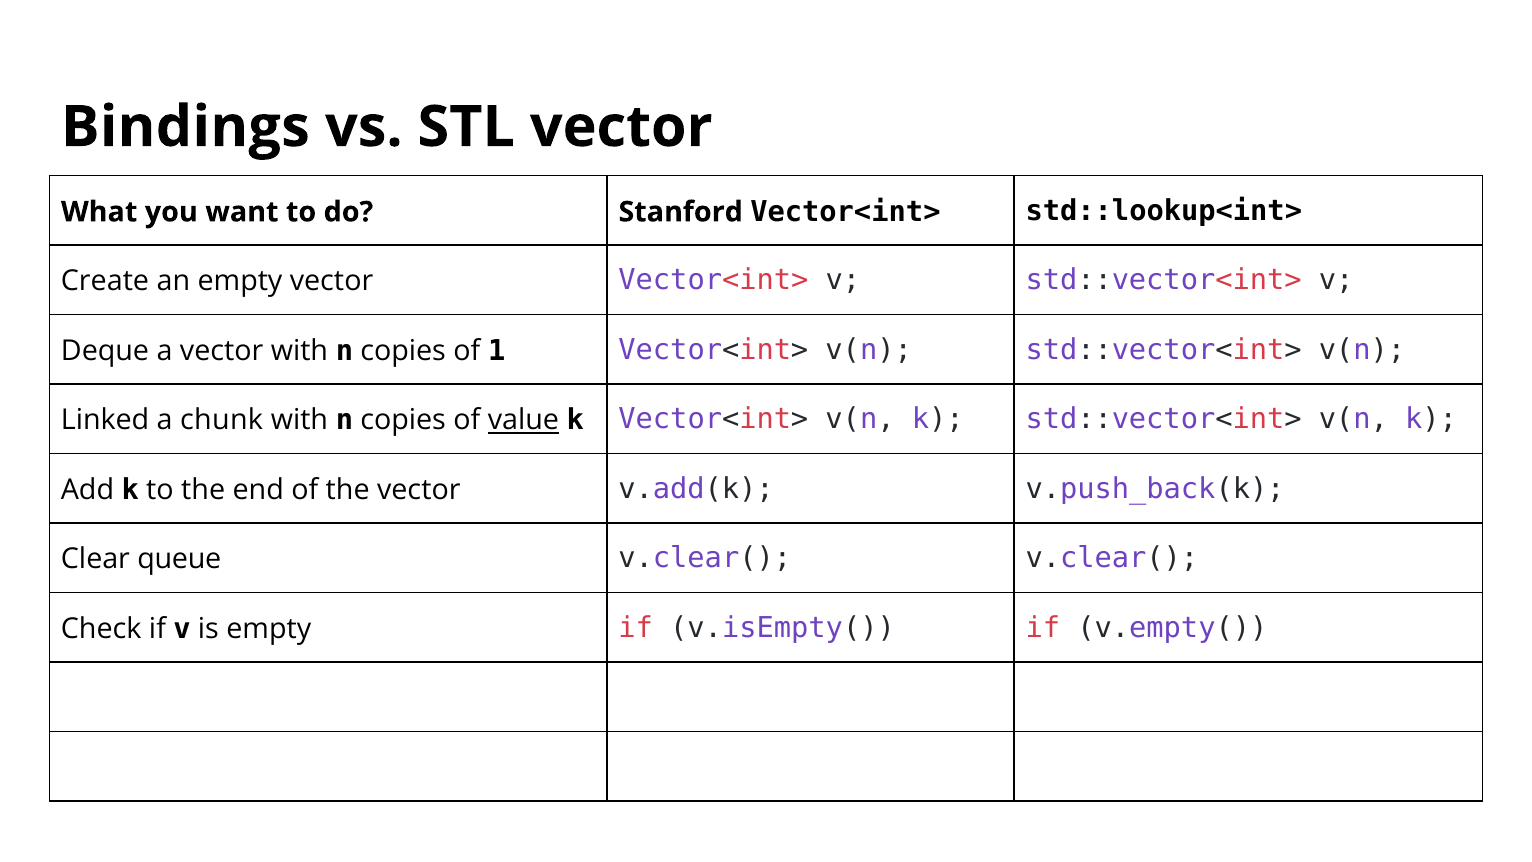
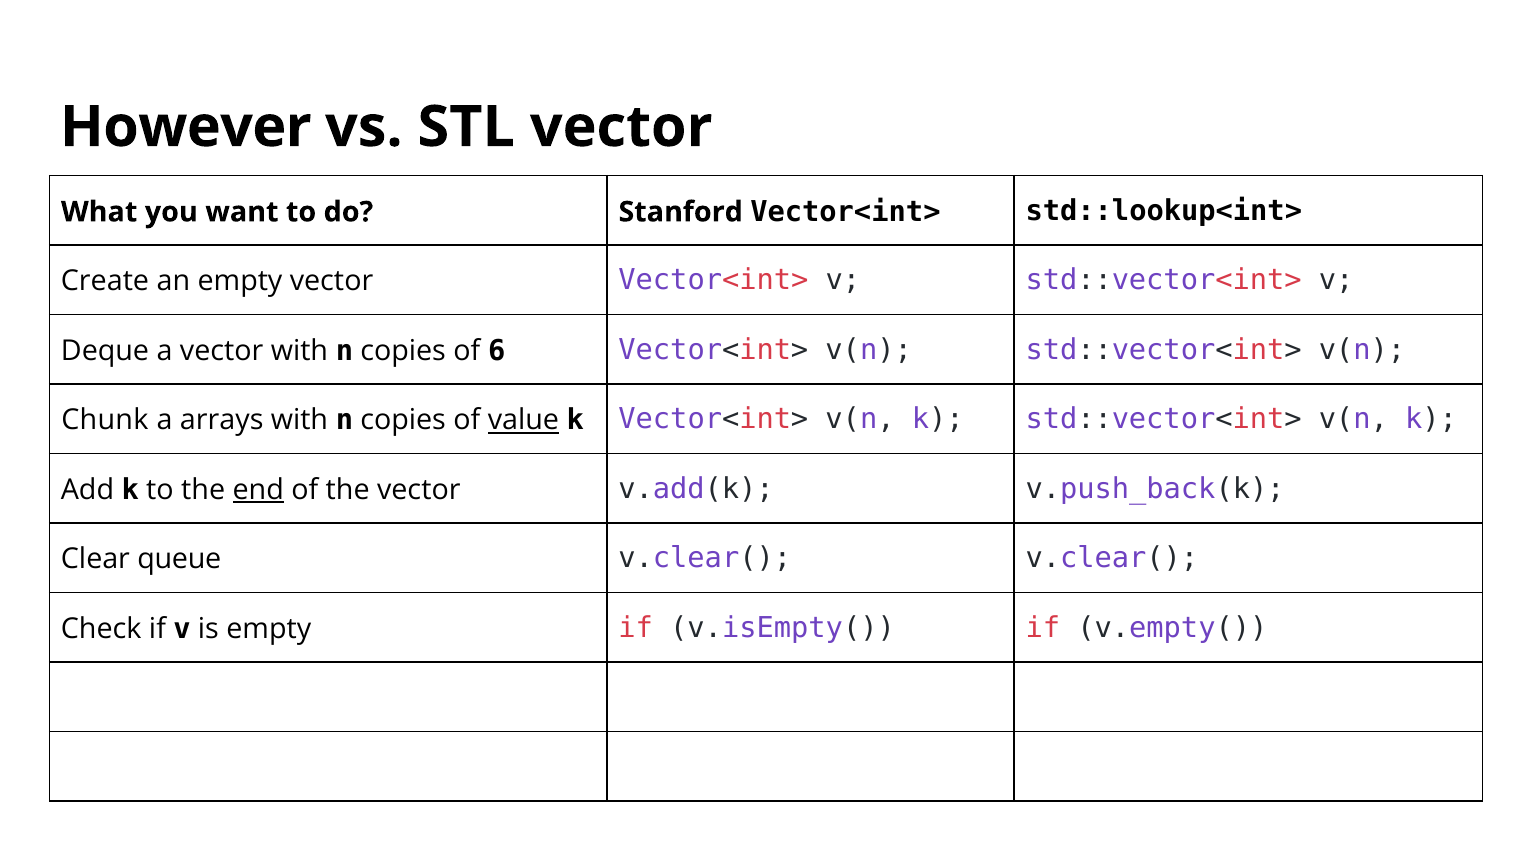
Bindings: Bindings -> However (186, 127)
1: 1 -> 6 (497, 351)
Linked: Linked -> Chunk (105, 420)
chunk: chunk -> arrays (222, 420)
end underline: none -> present (258, 490)
